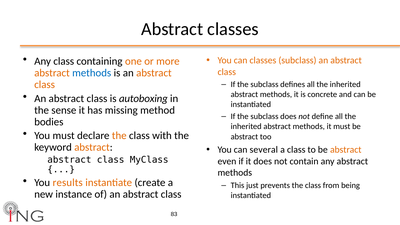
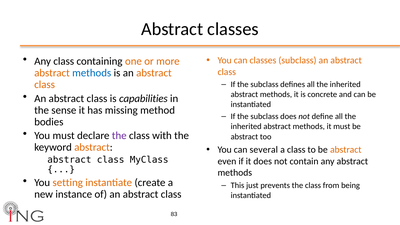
autoboxing: autoboxing -> capabilities (143, 98)
the colour: orange -> purple (119, 136)
results: results -> setting (68, 183)
